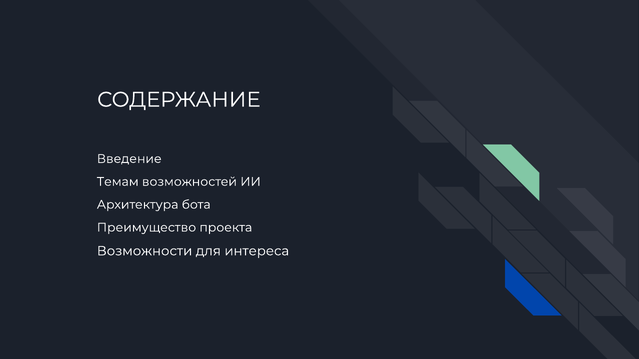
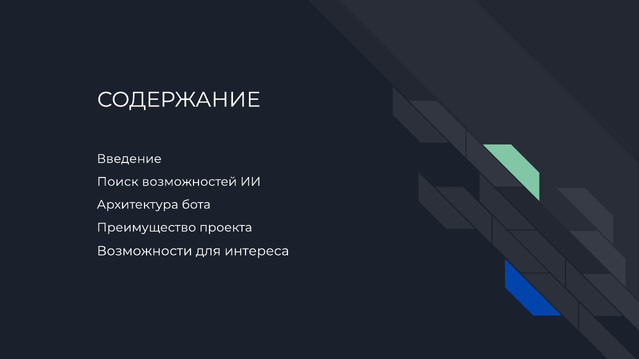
Темам: Темам -> Поиск (118, 182)
